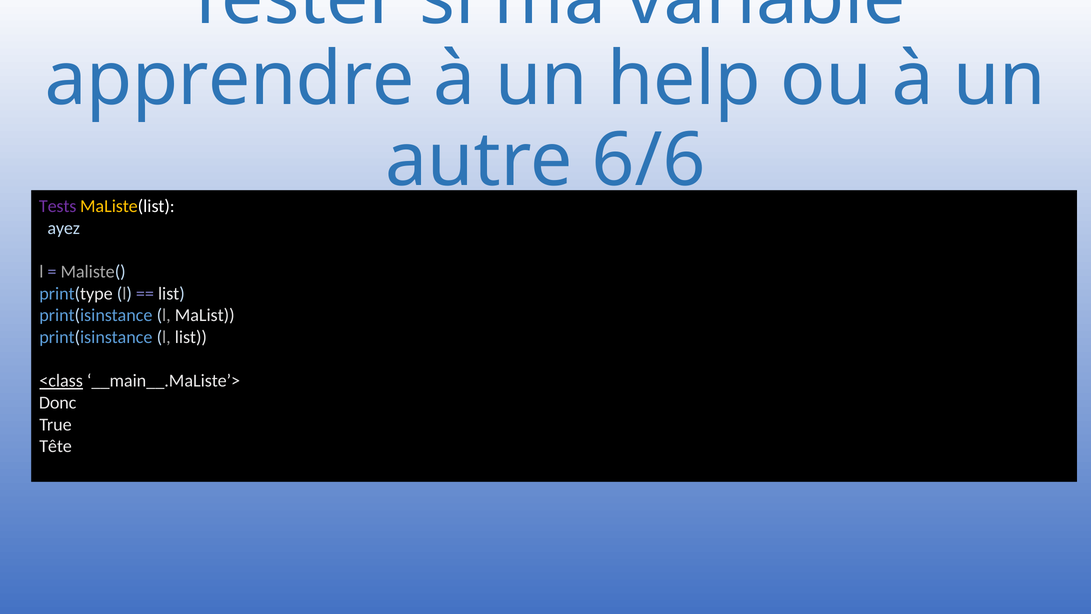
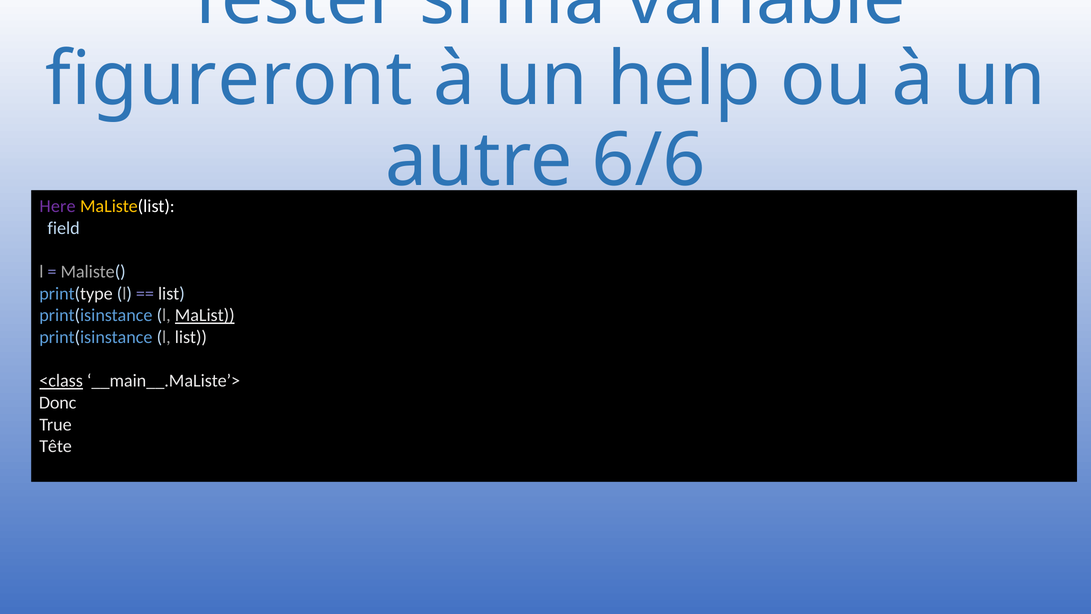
apprendre: apprendre -> figureront (229, 80)
Tests: Tests -> Here (58, 206)
ayez: ayez -> field (64, 228)
MaList underline: none -> present (205, 315)
